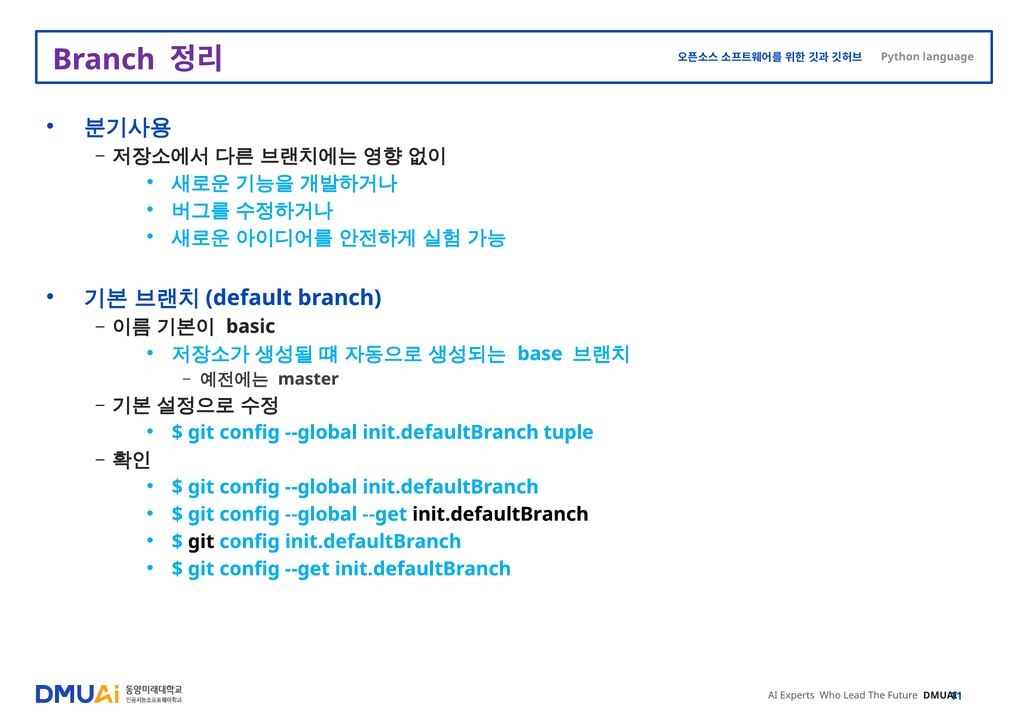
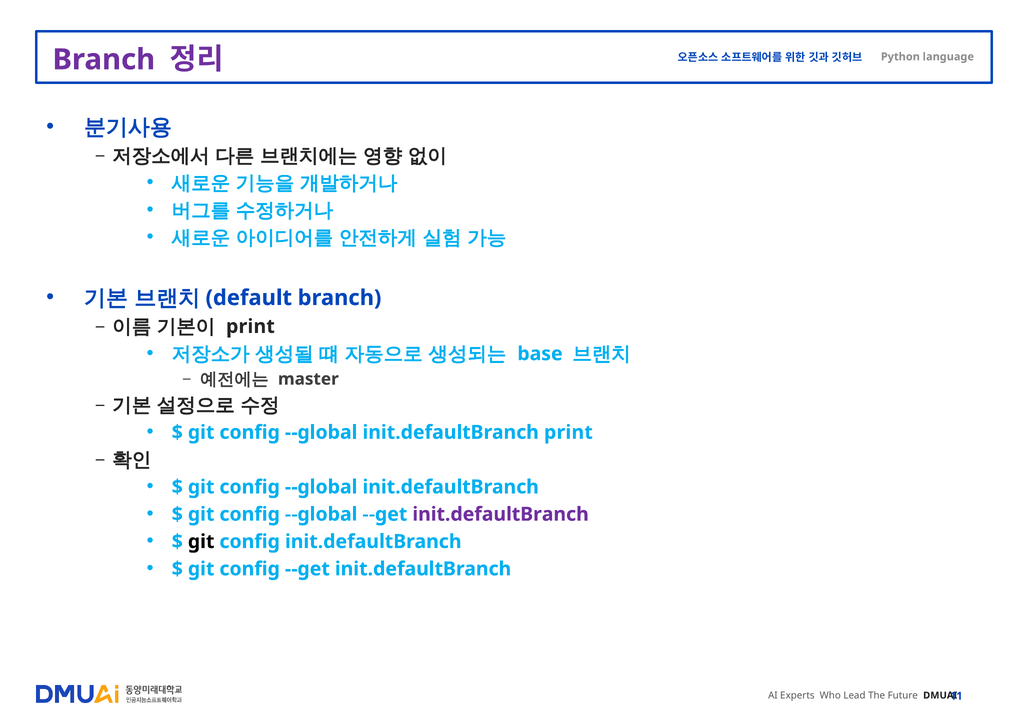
basic: basic -> print (250, 326)
init.defaultBranch tuple: tuple -> print (568, 432)
init.defaultBranch colour: black -> purple (501, 514)
